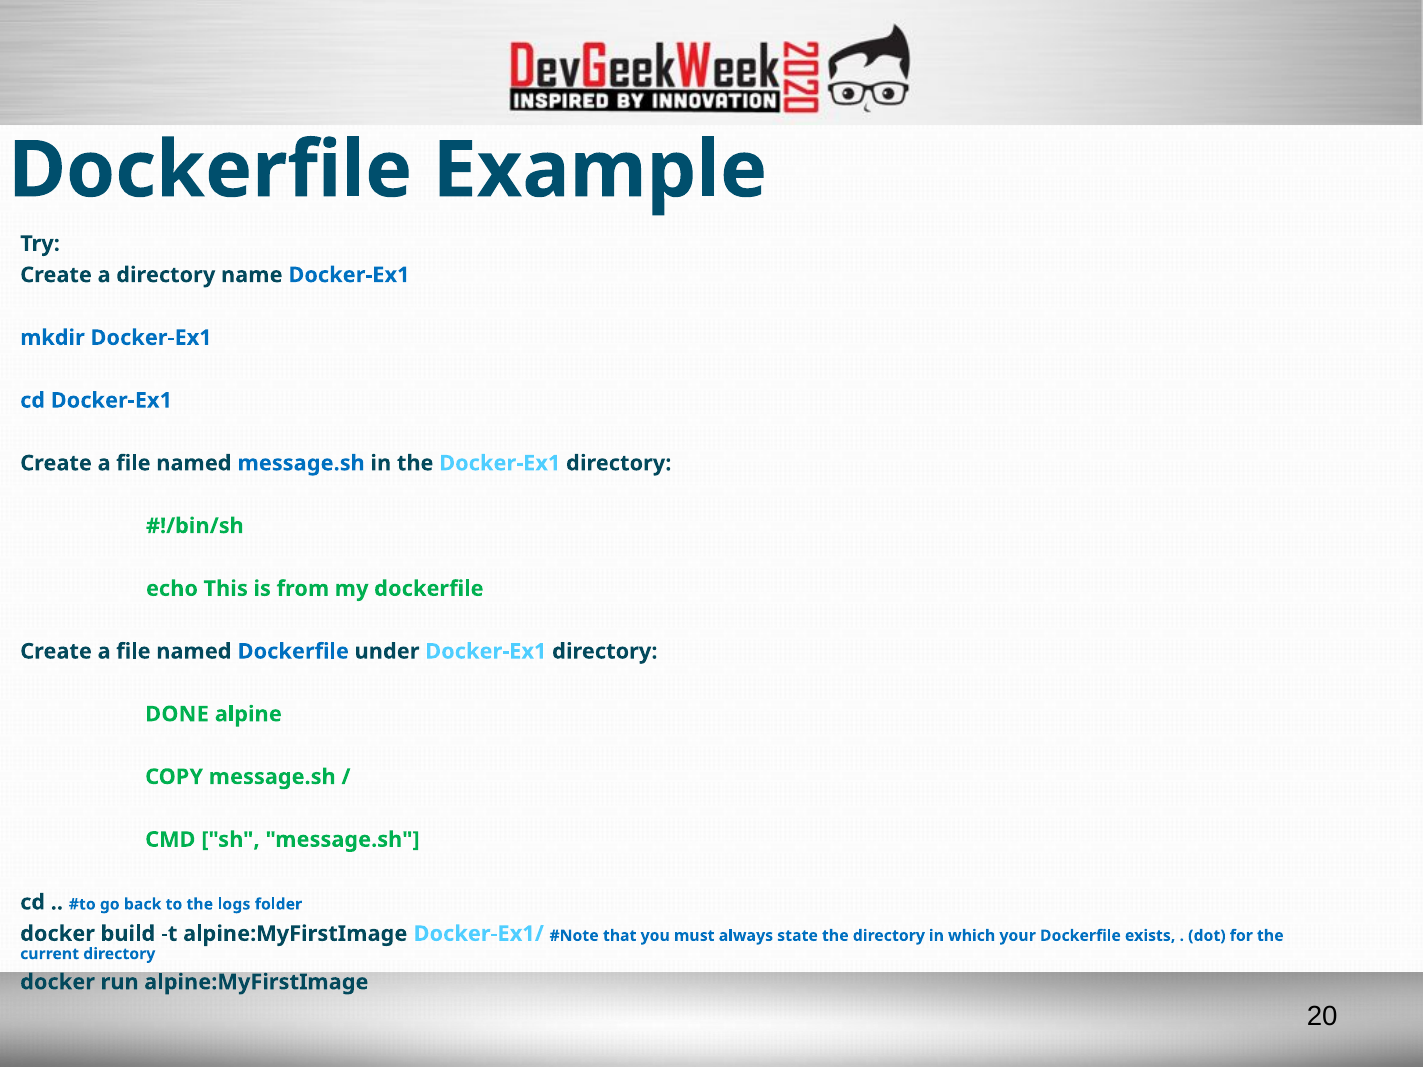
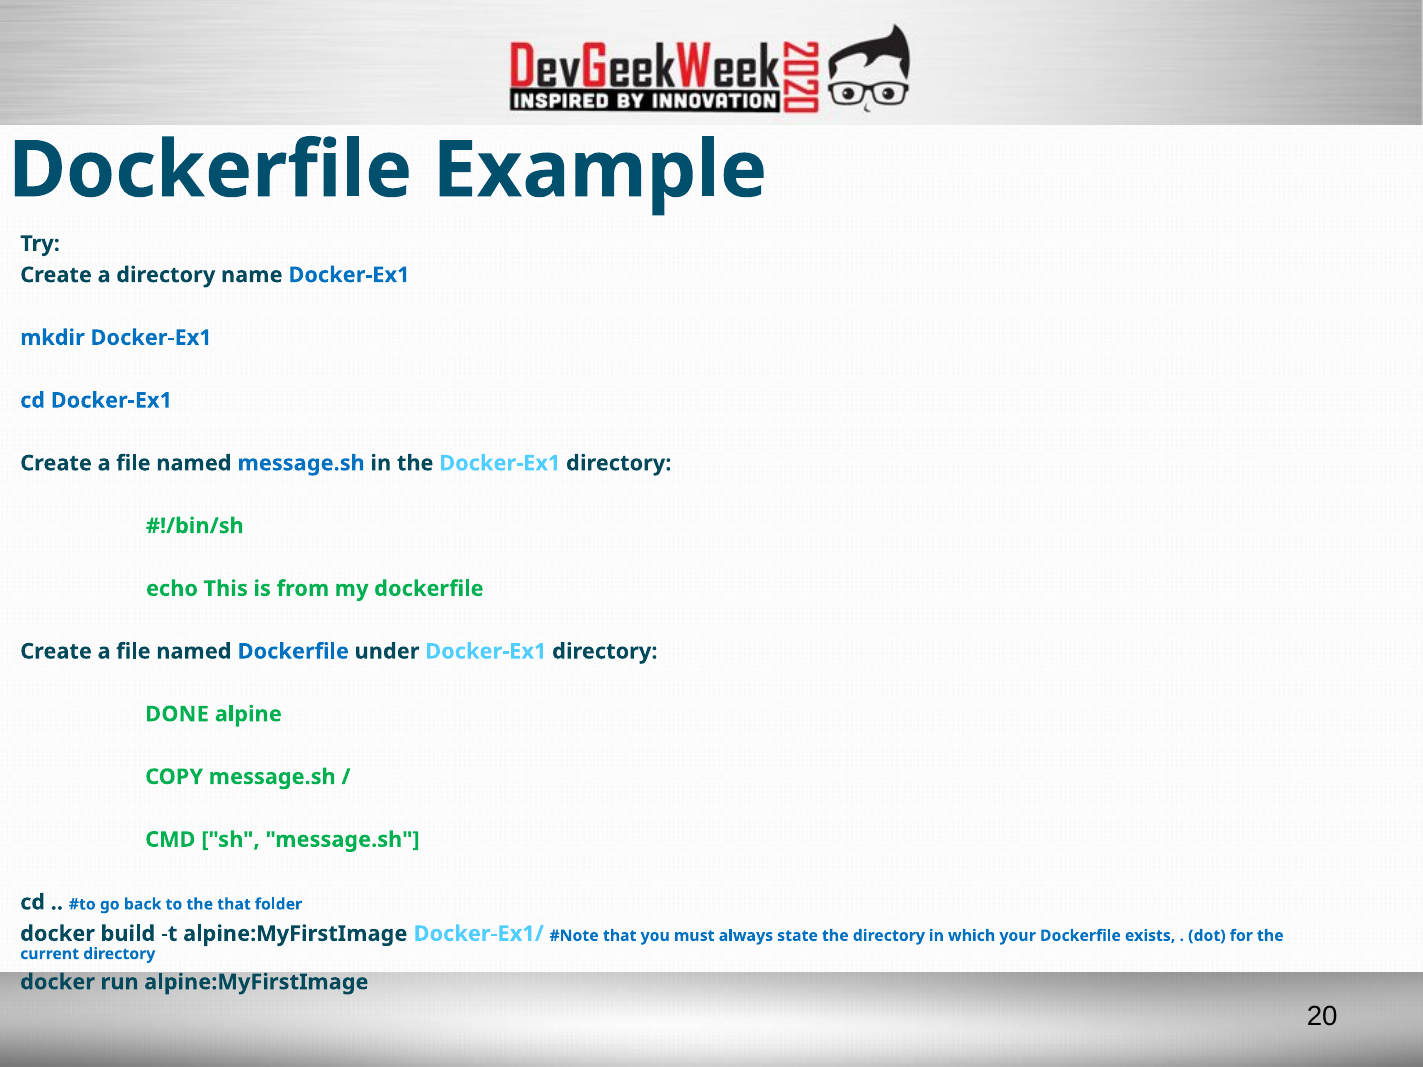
the logs: logs -> that (234, 904)
